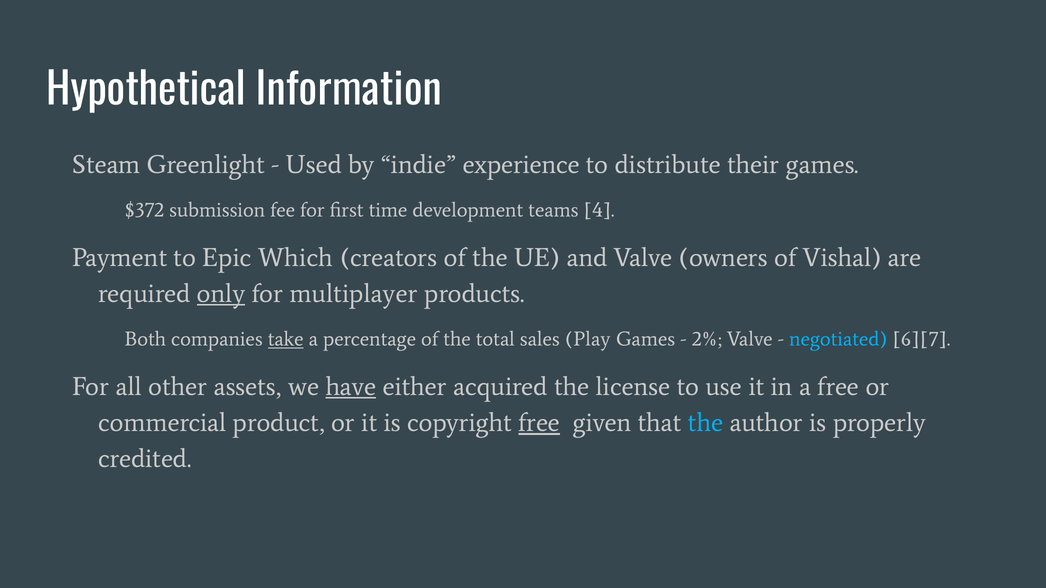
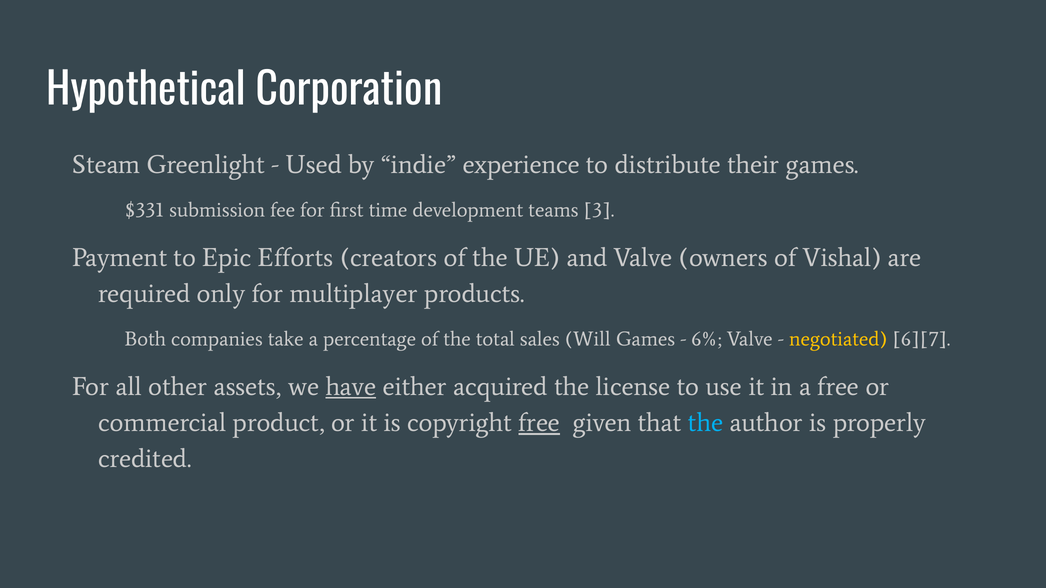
Information: Information -> Corporation (349, 91)
$372: $372 -> $331 (144, 210)
4: 4 -> 3 (599, 210)
Which: Which -> Efforts (296, 258)
only underline: present -> none (221, 294)
take underline: present -> none (286, 339)
Play: Play -> Will (588, 339)
2%: 2% -> 6% (707, 339)
negotiated colour: light blue -> yellow (838, 339)
